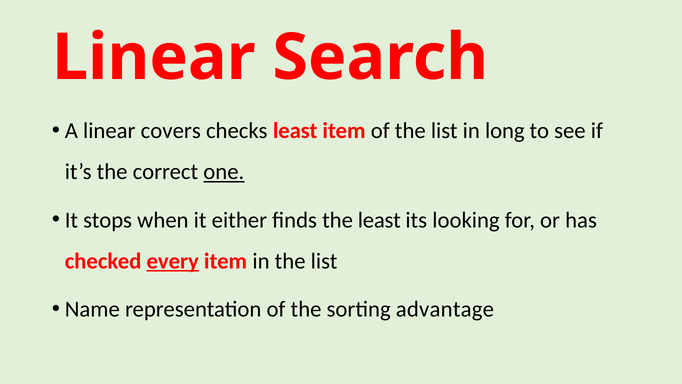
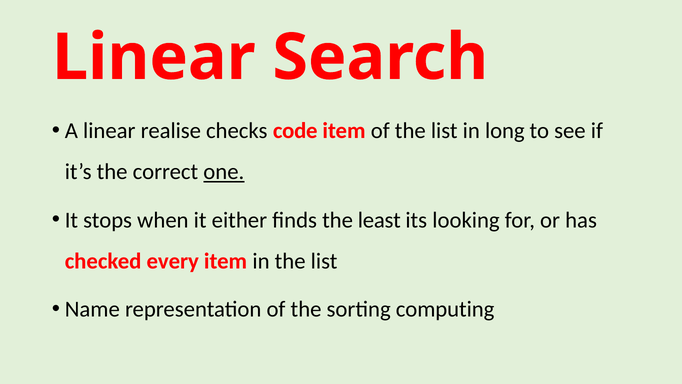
covers: covers -> realise (171, 131)
checks least: least -> code (295, 131)
every underline: present -> none (173, 261)
advantage: advantage -> computing (445, 309)
